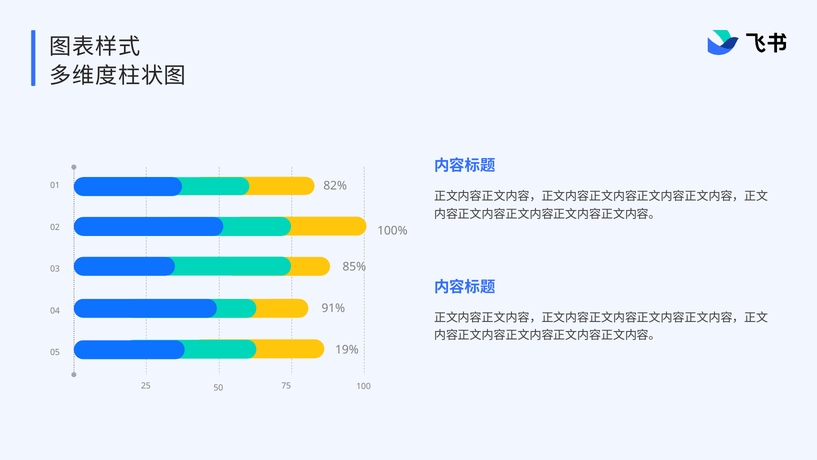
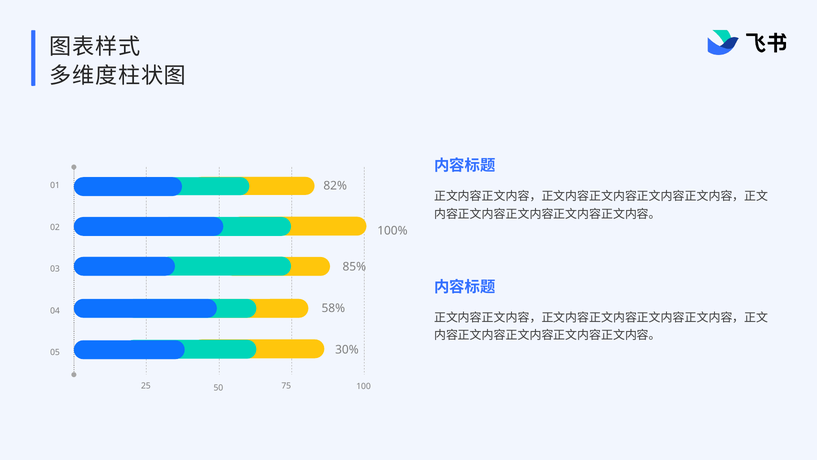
91%: 91% -> 58% (333, 308)
19%: 19% -> 30% (347, 350)
